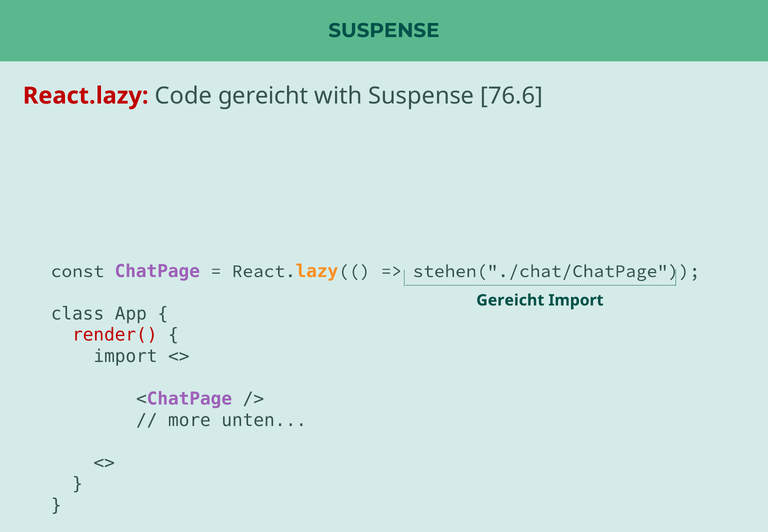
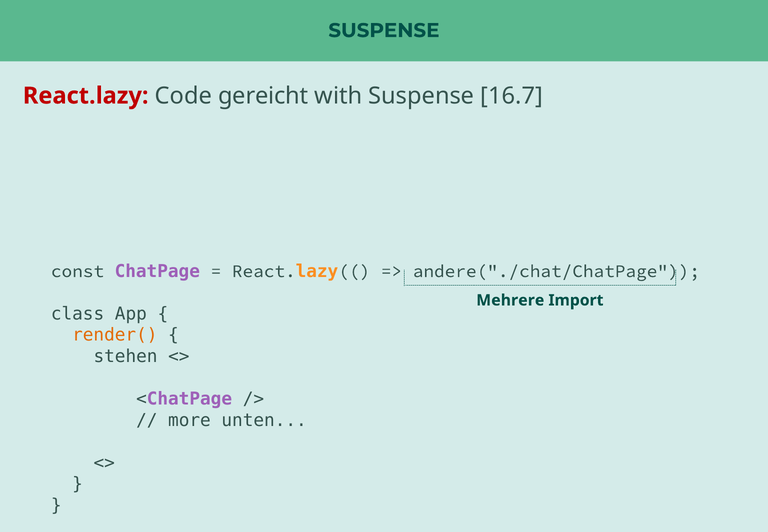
76.6: 76.6 -> 16.7 (512, 96)
stehen("./chat/ChatPage: stehen("./chat/ChatPage -> andere("./chat/ChatPage (556, 271)
Gereicht: Gereicht -> Mehrere (510, 300)
render( colour: red -> orange (115, 335)
import: import -> stehen (126, 356)
